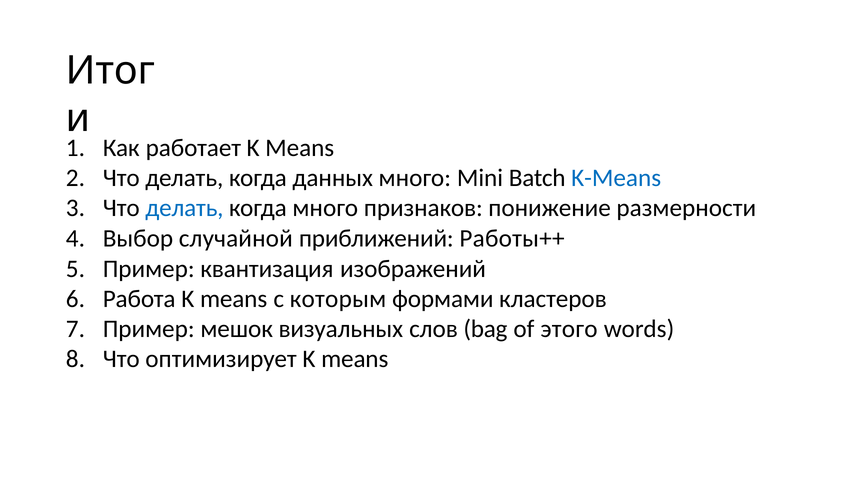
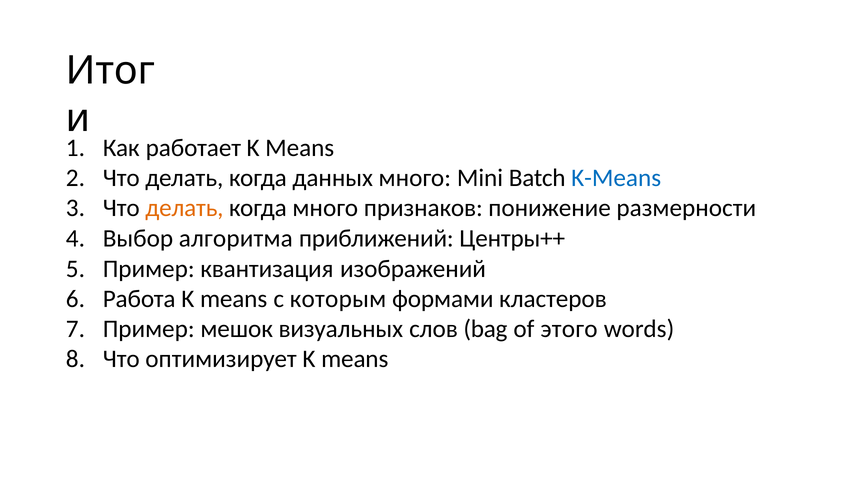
делать colour: blue -> orange (184, 208)
случайной: случайной -> алгоритма (236, 239)
Работы++: Работы++ -> Центры++ (512, 239)
